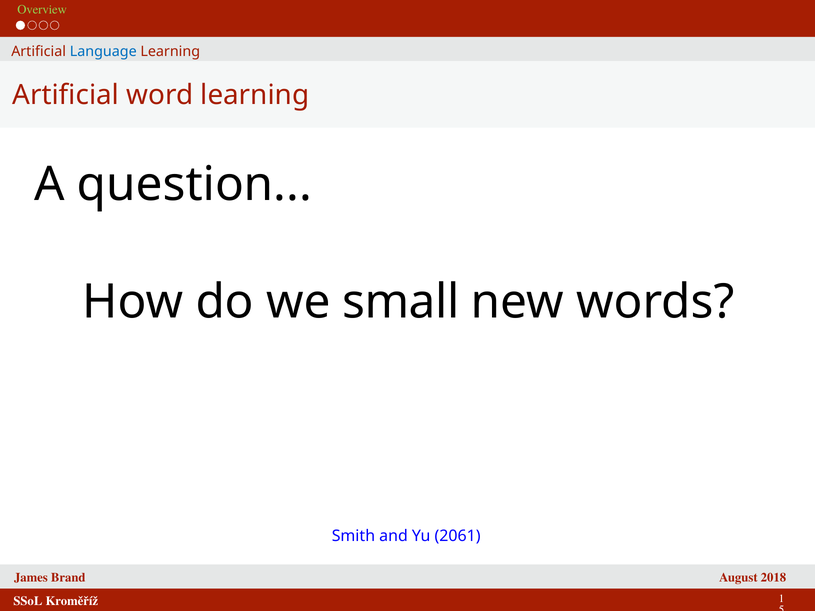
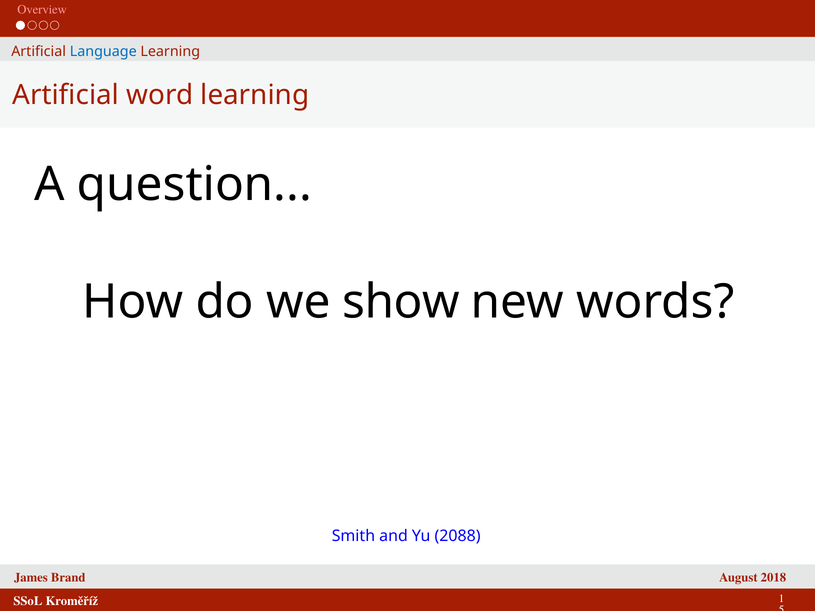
Overview colour: light green -> pink (42, 9)
small: small -> show (401, 302)
2061: 2061 -> 2088 (458, 536)
